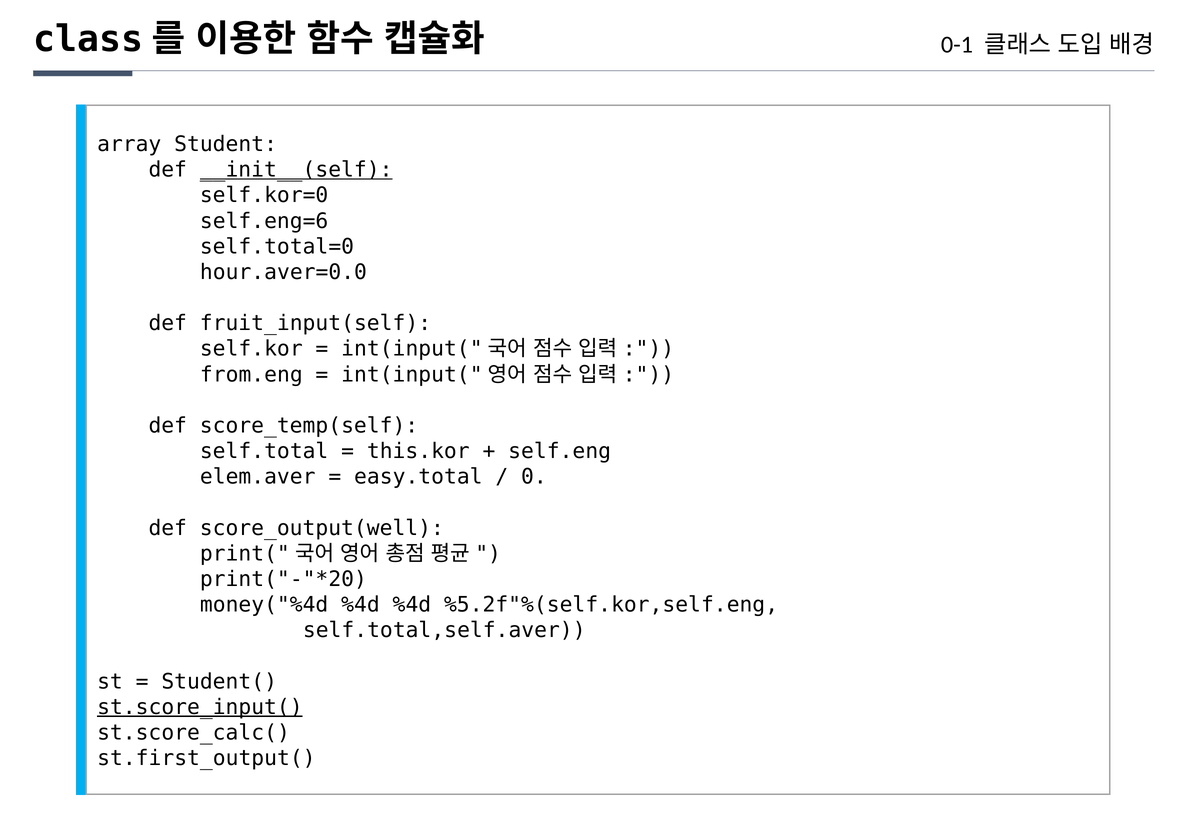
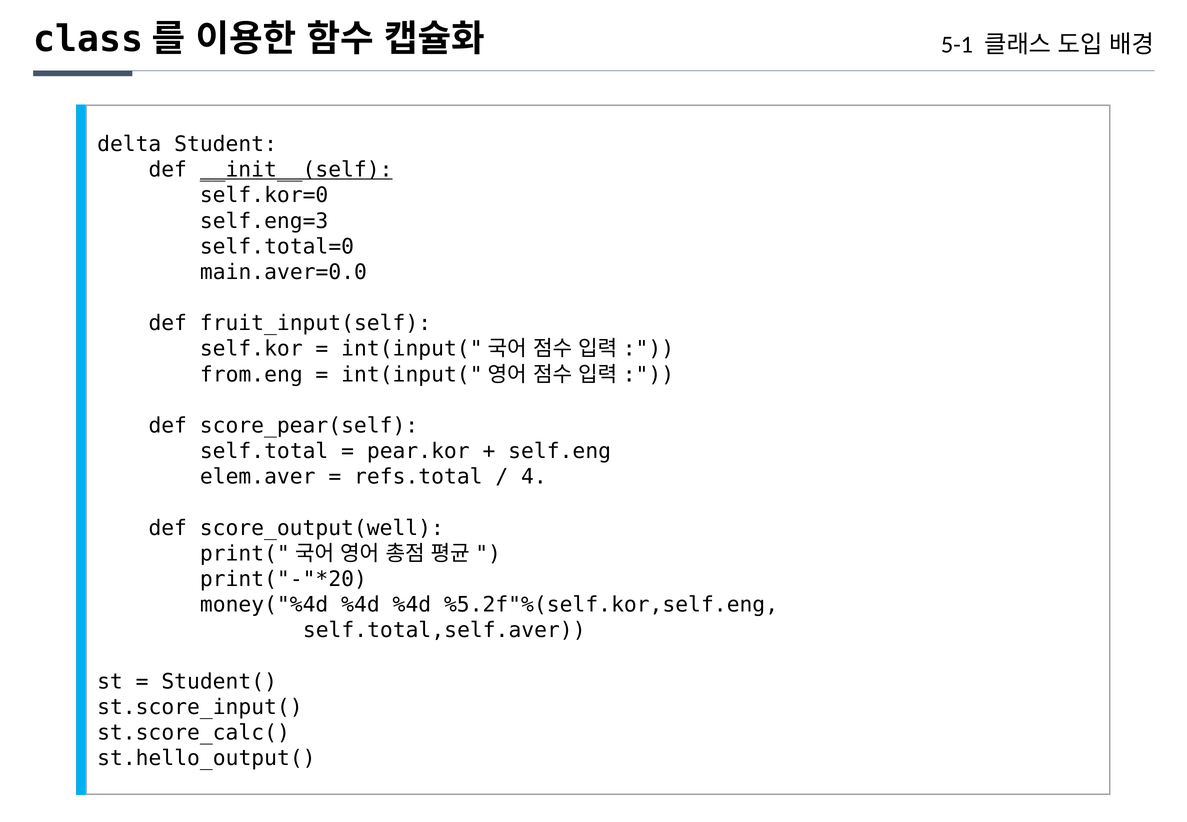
0-1: 0-1 -> 5-1 (957, 45)
array: array -> delta (129, 144)
self.eng=6: self.eng=6 -> self.eng=3 (264, 221)
hour.aver=0.0: hour.aver=0.0 -> main.aver=0.0 (283, 272)
score_temp(self: score_temp(self -> score_pear(self (309, 426)
this.kor: this.kor -> pear.kor (418, 451)
easy.total: easy.total -> refs.total (418, 477)
0: 0 -> 4 (534, 477)
st.score_input( underline: present -> none (200, 707)
st.first_output(: st.first_output( -> st.hello_output( (206, 758)
